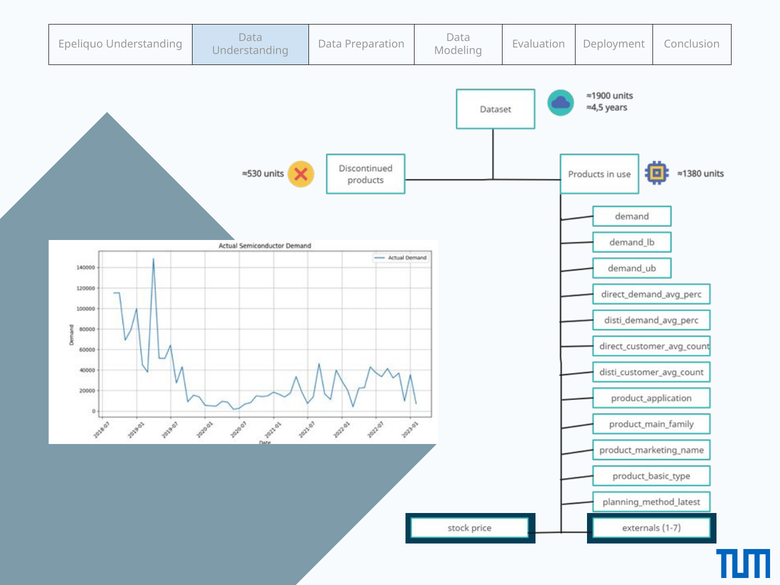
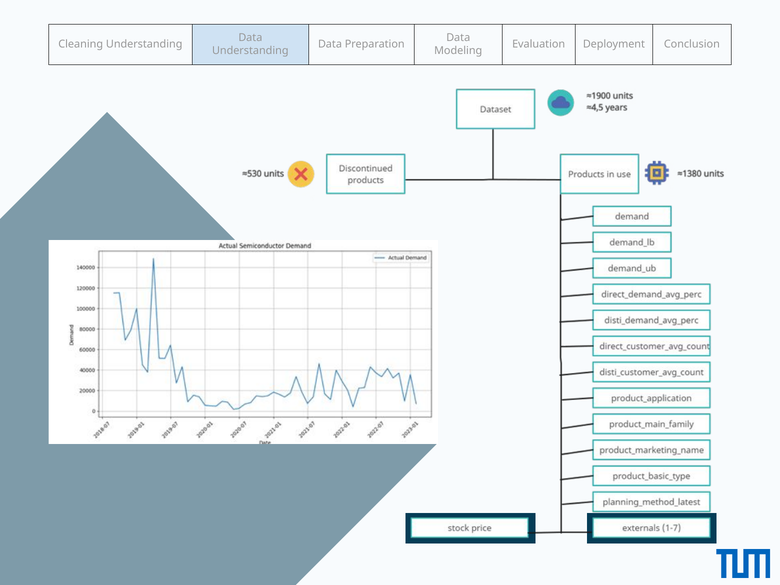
Epeliquo: Epeliquo -> Cleaning (81, 44)
